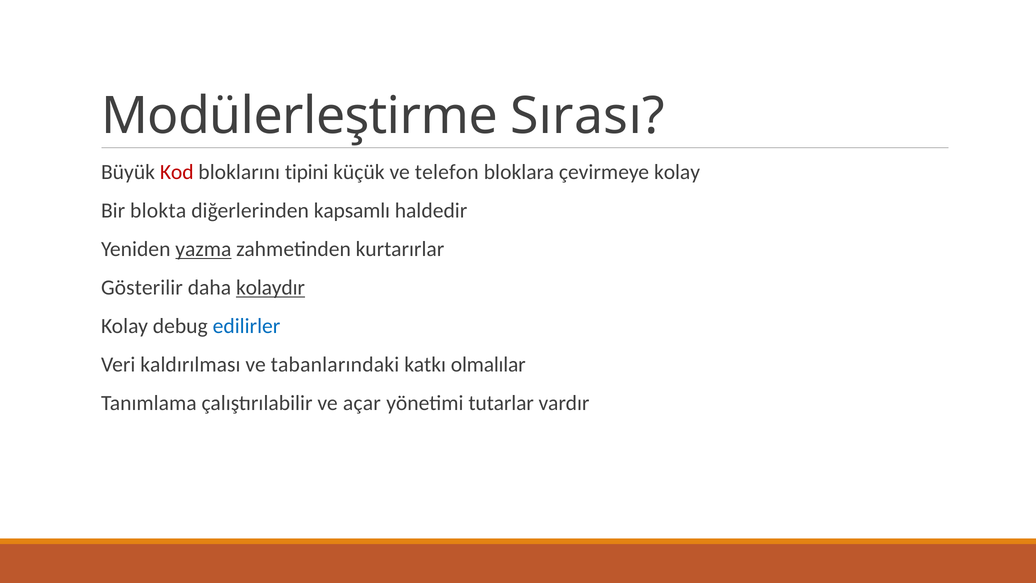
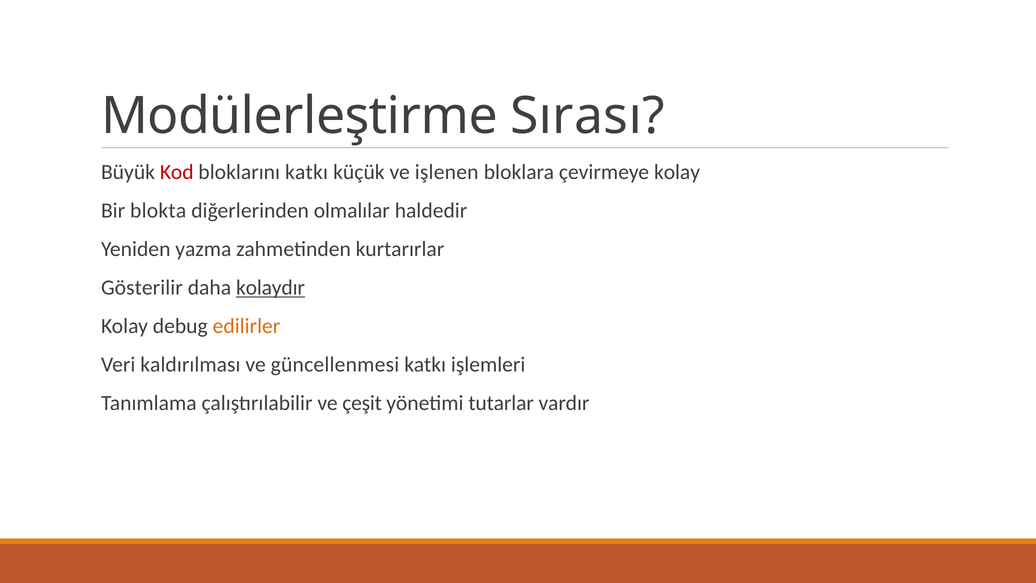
bloklarını tipini: tipini -> katkı (307, 172)
telefon: telefon -> işlenen (447, 172)
kapsamlı: kapsamlı -> olmalılar (352, 211)
yazma underline: present -> none (203, 249)
edilirler colour: blue -> orange (247, 326)
tabanlarındaki: tabanlarındaki -> güncellenmesi (335, 364)
olmalılar: olmalılar -> işlemleri (488, 364)
açar: açar -> çeşit (362, 403)
